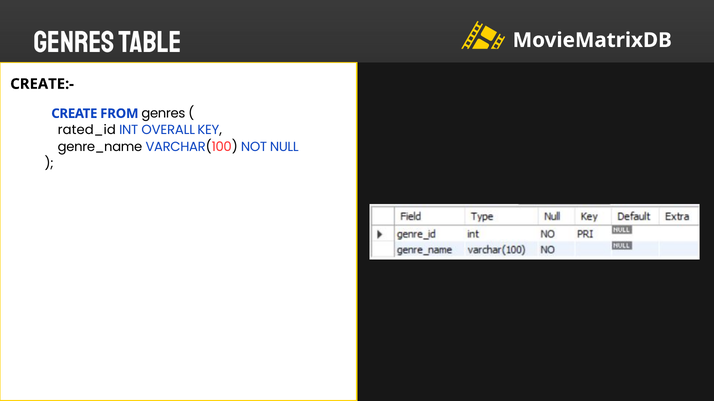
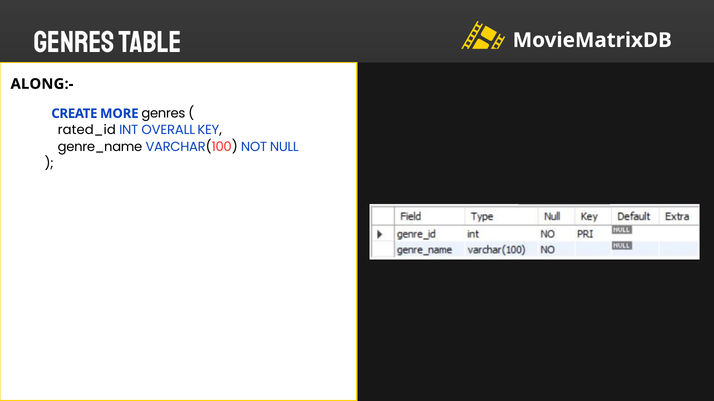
CREATE:-: CREATE:- -> ALONG:- (42, 84)
FROM: FROM -> MORE (119, 114)
